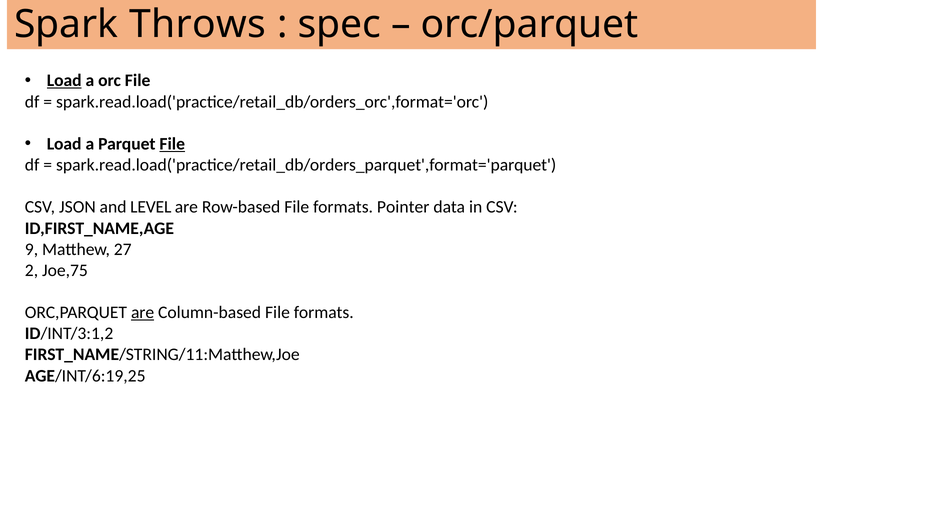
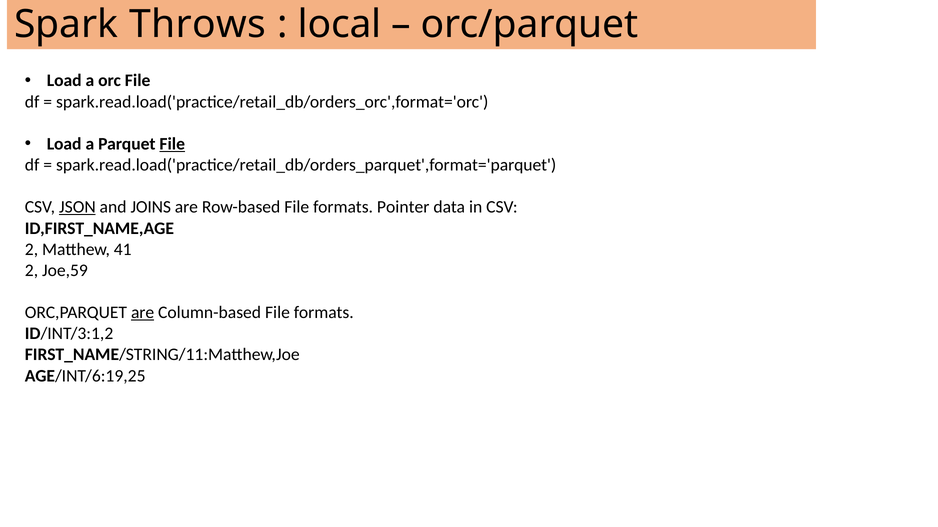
spec: spec -> local (340, 24)
Load underline: present -> none (64, 81)
JSON underline: none -> present (77, 207)
LEVEL: LEVEL -> JOINS (151, 207)
9: 9 -> 2 (32, 250)
27: 27 -> 41 (123, 250)
Joe,75: Joe,75 -> Joe,59 (65, 271)
